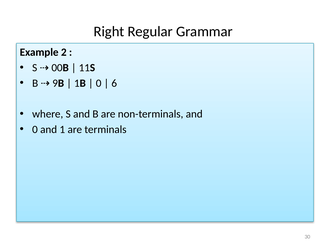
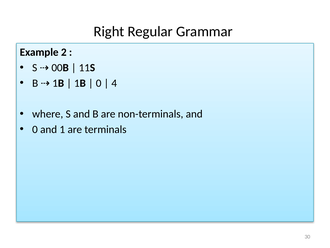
B 9: 9 -> 1 (55, 83)
6: 6 -> 4 (114, 83)
